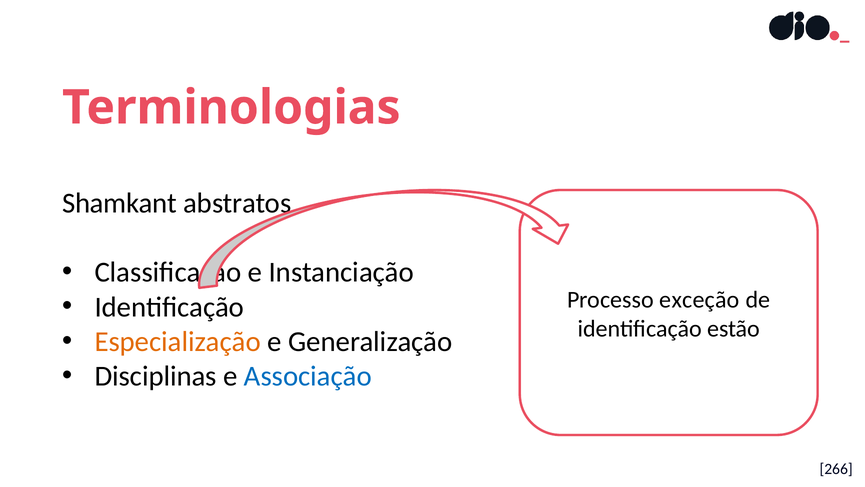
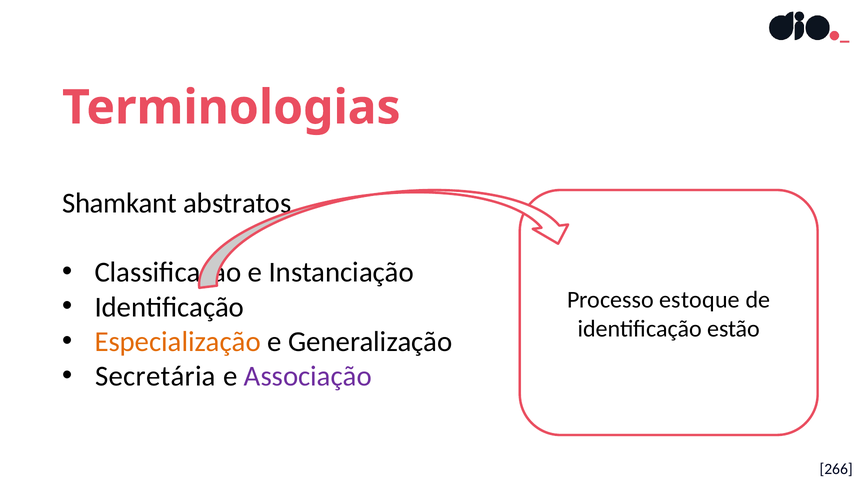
exceção: exceção -> estoque (700, 299)
Disciplinas: Disciplinas -> Secretária (155, 376)
Associação colour: blue -> purple (308, 376)
